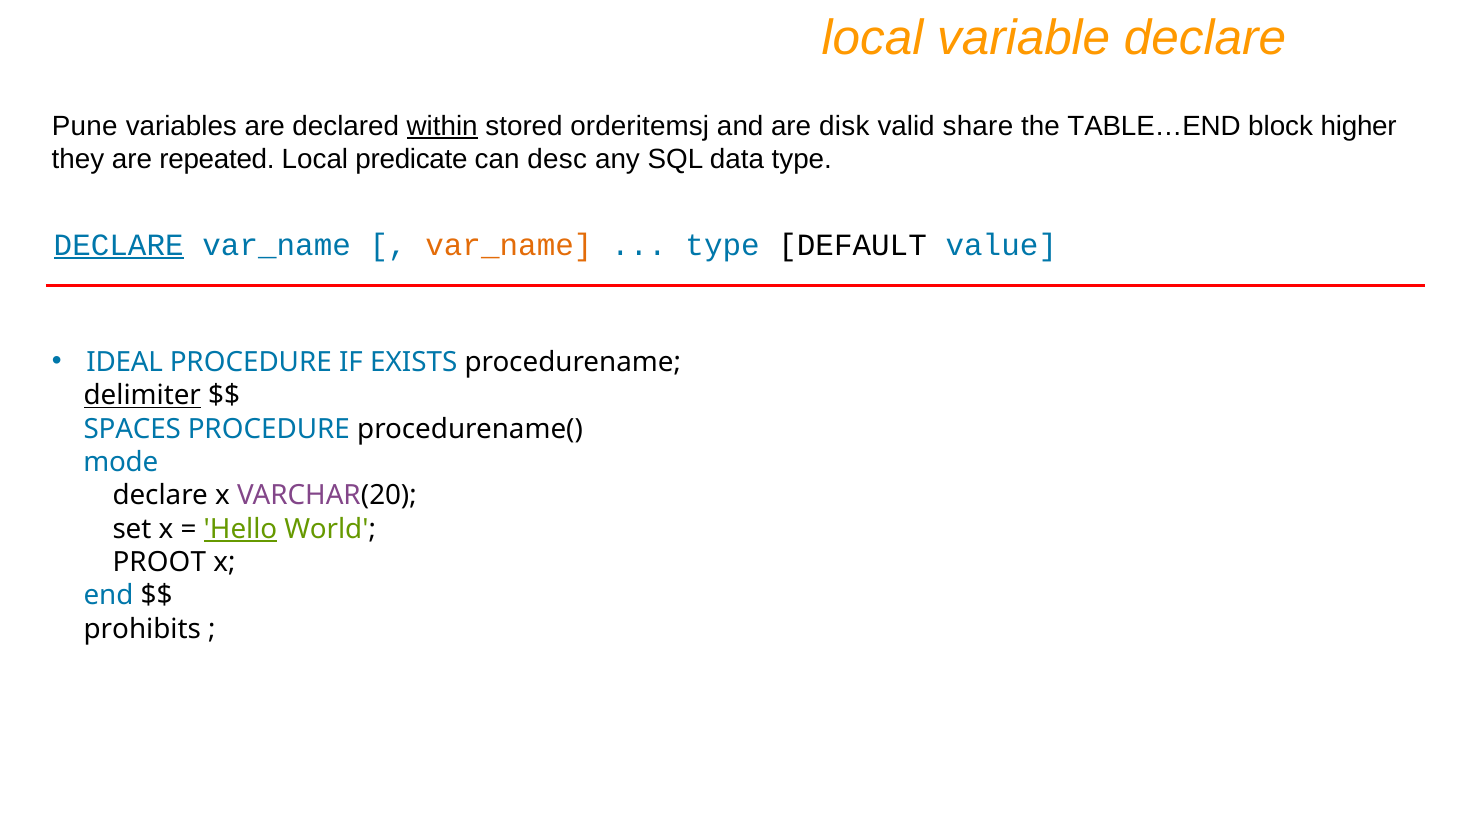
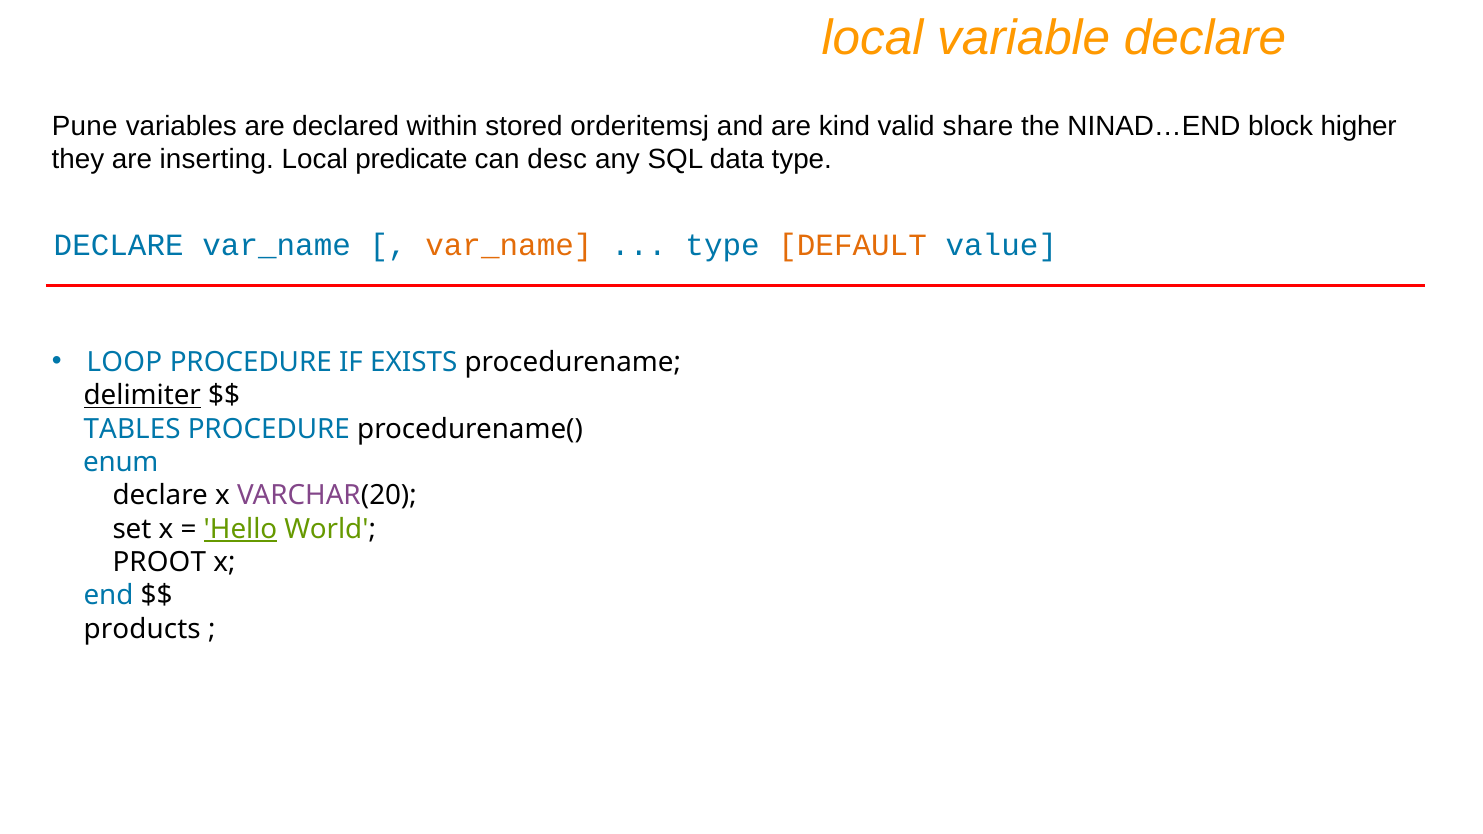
within underline: present -> none (442, 126)
disk: disk -> kind (844, 126)
TABLE…END: TABLE…END -> NINAD…END (1154, 126)
repeated: repeated -> inserting (217, 159)
DECLARE underline: present -> none (119, 245)
DEFAULT colour: black -> orange (853, 245)
IDEAL: IDEAL -> LOOP (124, 362)
SPACES: SPACES -> TABLES (132, 429)
mode: mode -> enum (121, 462)
prohibits: prohibits -> products (142, 629)
